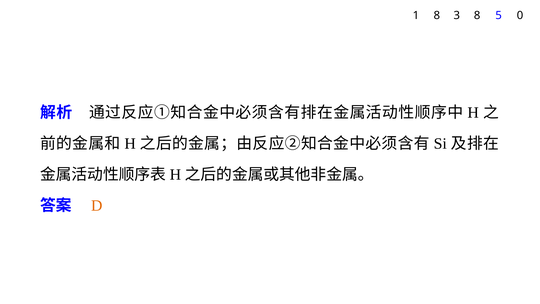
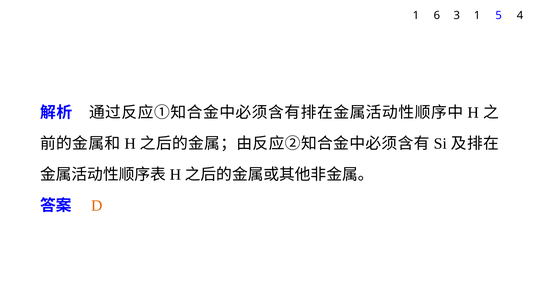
1 8: 8 -> 6 (437, 15)
3 8: 8 -> 1 (477, 15)
0: 0 -> 4 (520, 15)
